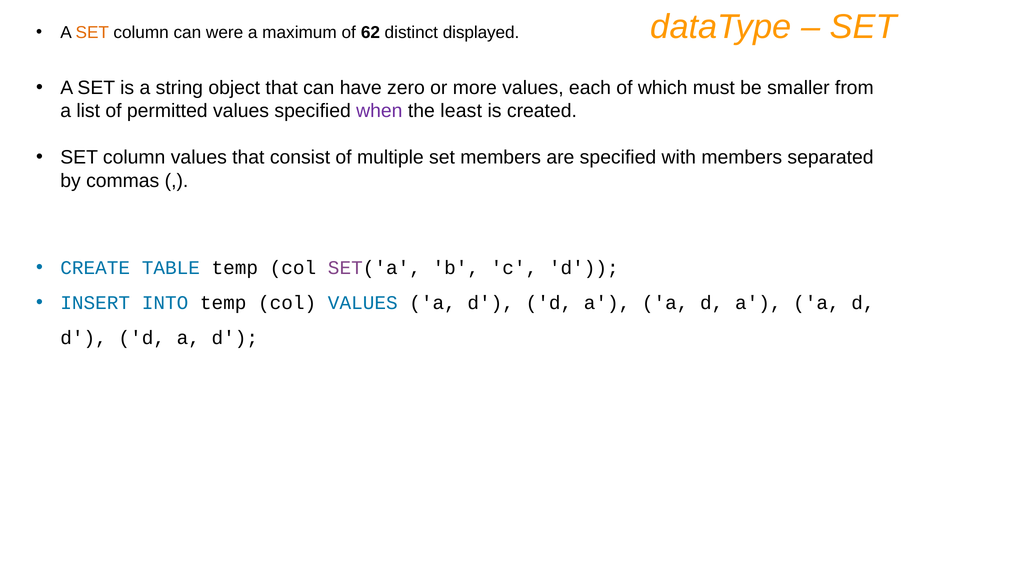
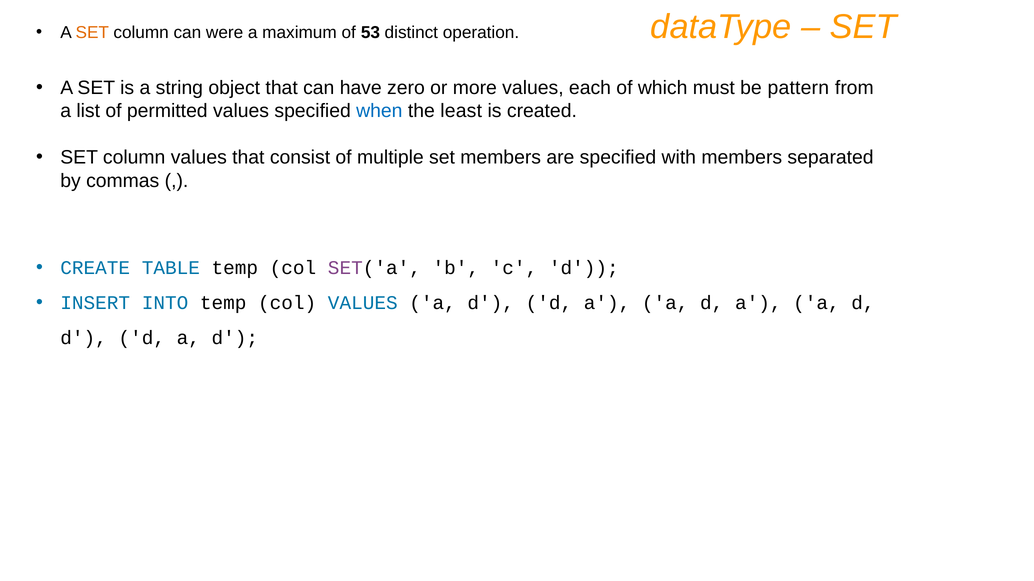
62: 62 -> 53 (371, 33)
displayed: displayed -> operation (481, 33)
smaller: smaller -> pattern (798, 88)
when colour: purple -> blue (379, 111)
